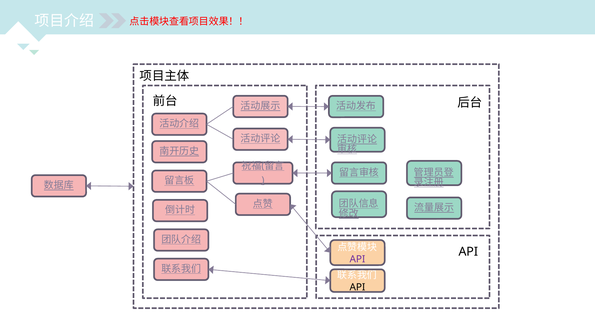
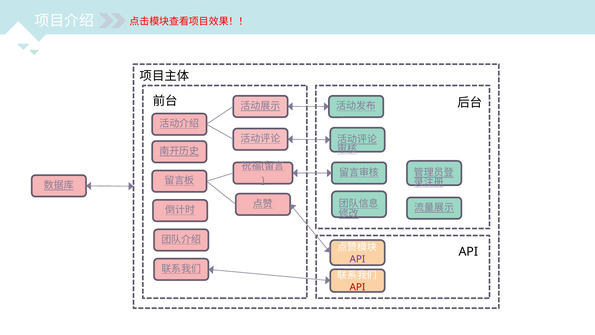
API colour: black -> red (357, 287)
